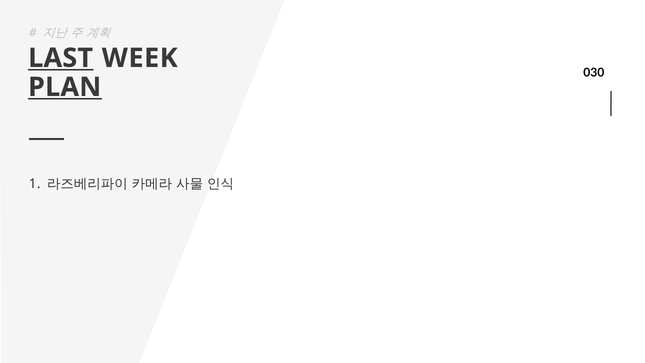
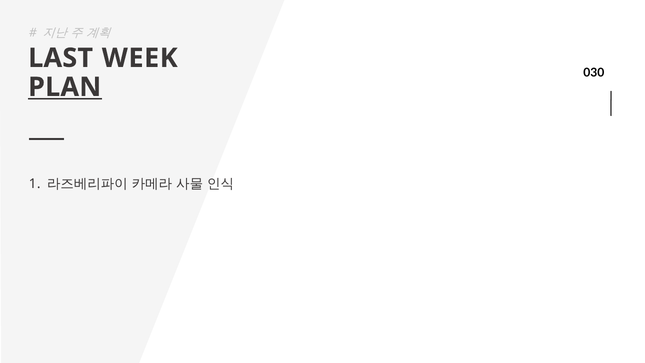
LAST underline: present -> none (61, 58)
